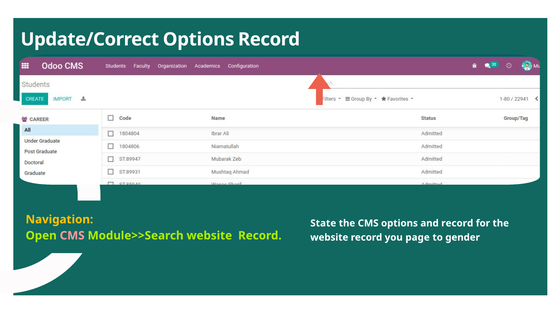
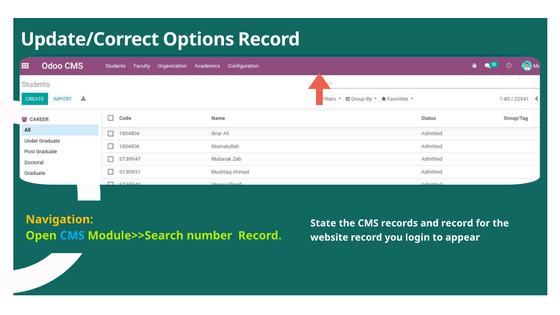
CMS options: options -> records (399, 223)
CMS colour: pink -> light blue (72, 236)
Module>>Search website: website -> number (209, 236)
page: page -> login (418, 237)
gender: gender -> appear (463, 237)
